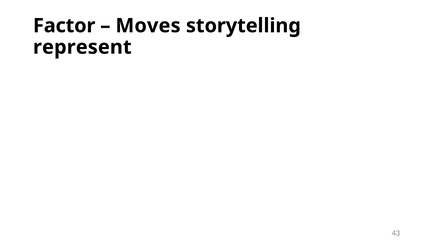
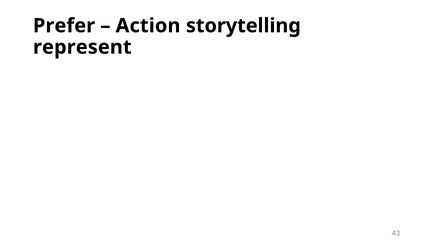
Factor: Factor -> Prefer (64, 26)
Moves: Moves -> Action (148, 26)
